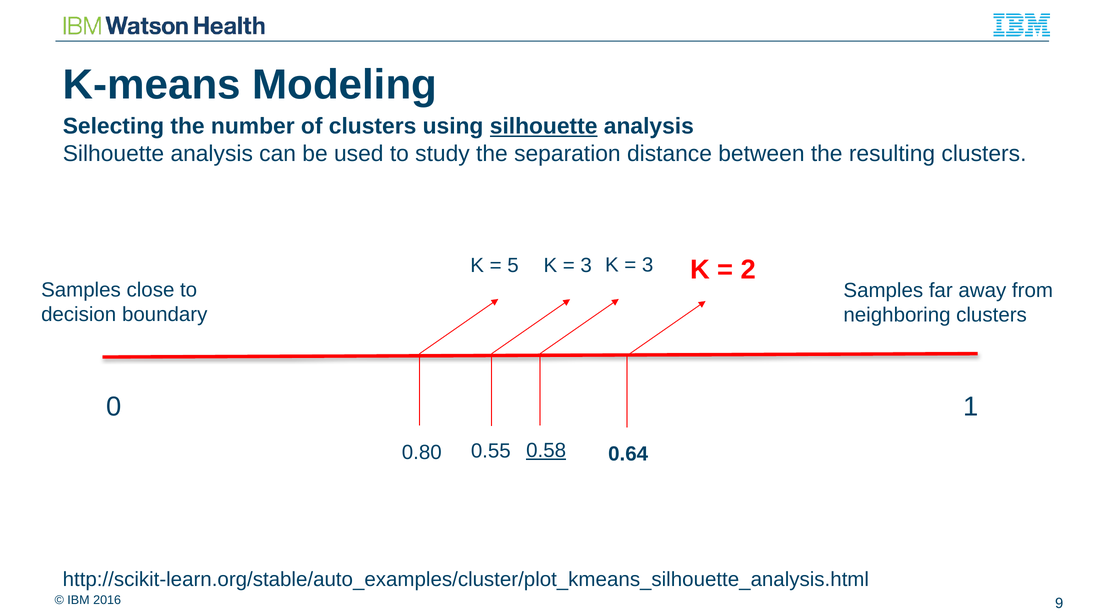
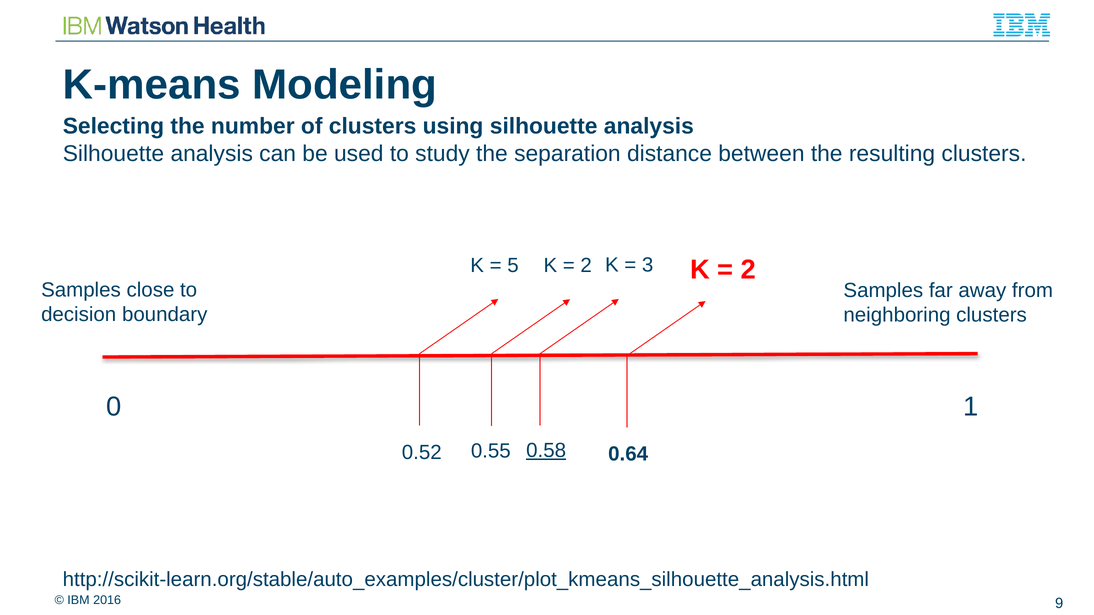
silhouette underline: present -> none (544, 126)
3: 3 -> 2 (586, 266)
0.80: 0.80 -> 0.52 (422, 453)
